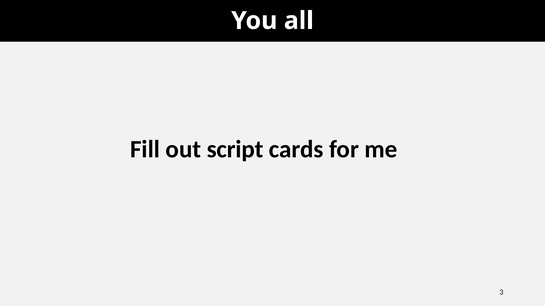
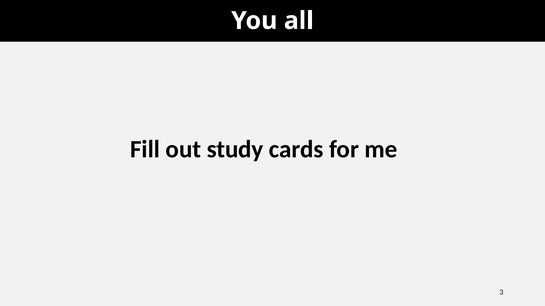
script: script -> study (235, 149)
